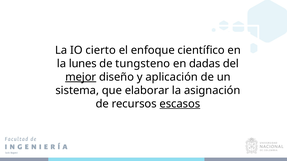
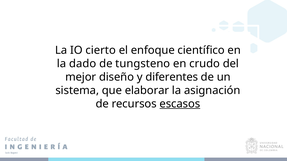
lunes: lunes -> dado (83, 64)
dadas: dadas -> crudo (205, 64)
mejor underline: present -> none (81, 77)
aplicación: aplicación -> diferentes (172, 77)
